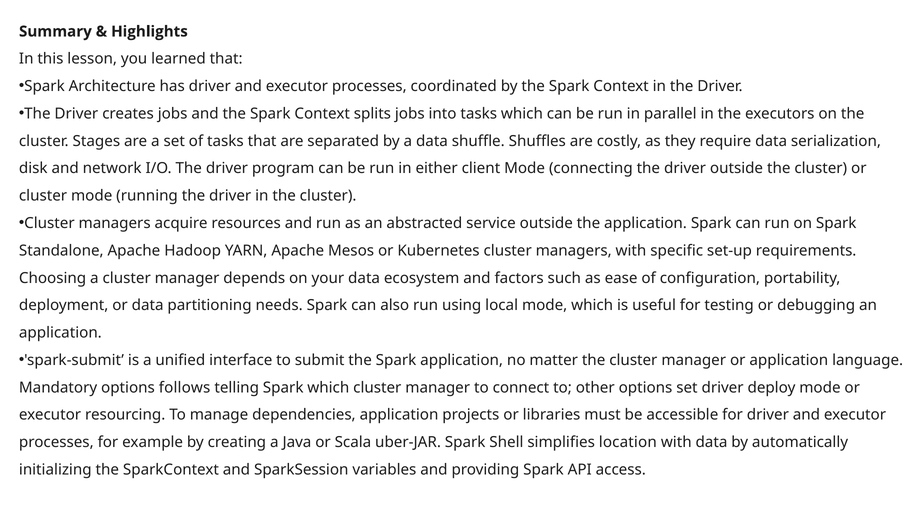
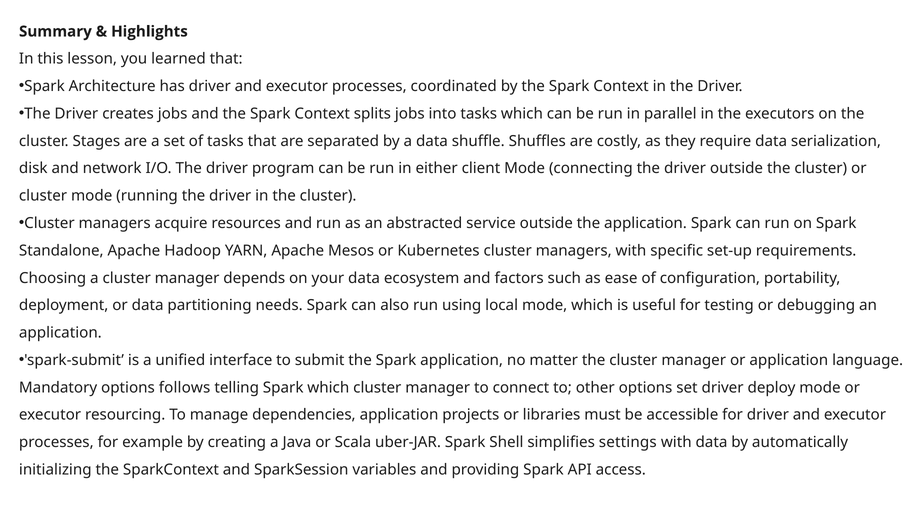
location: location -> settings (628, 442)
